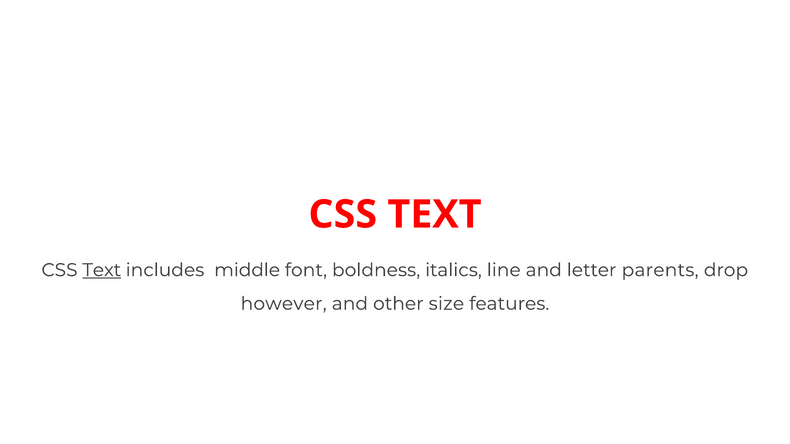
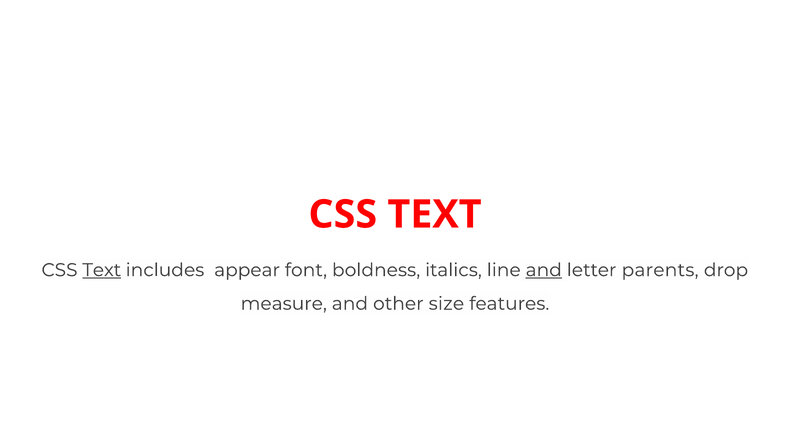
middle: middle -> appear (247, 270)
and underline: none -> present (544, 270)
however: however -> measure (284, 304)
